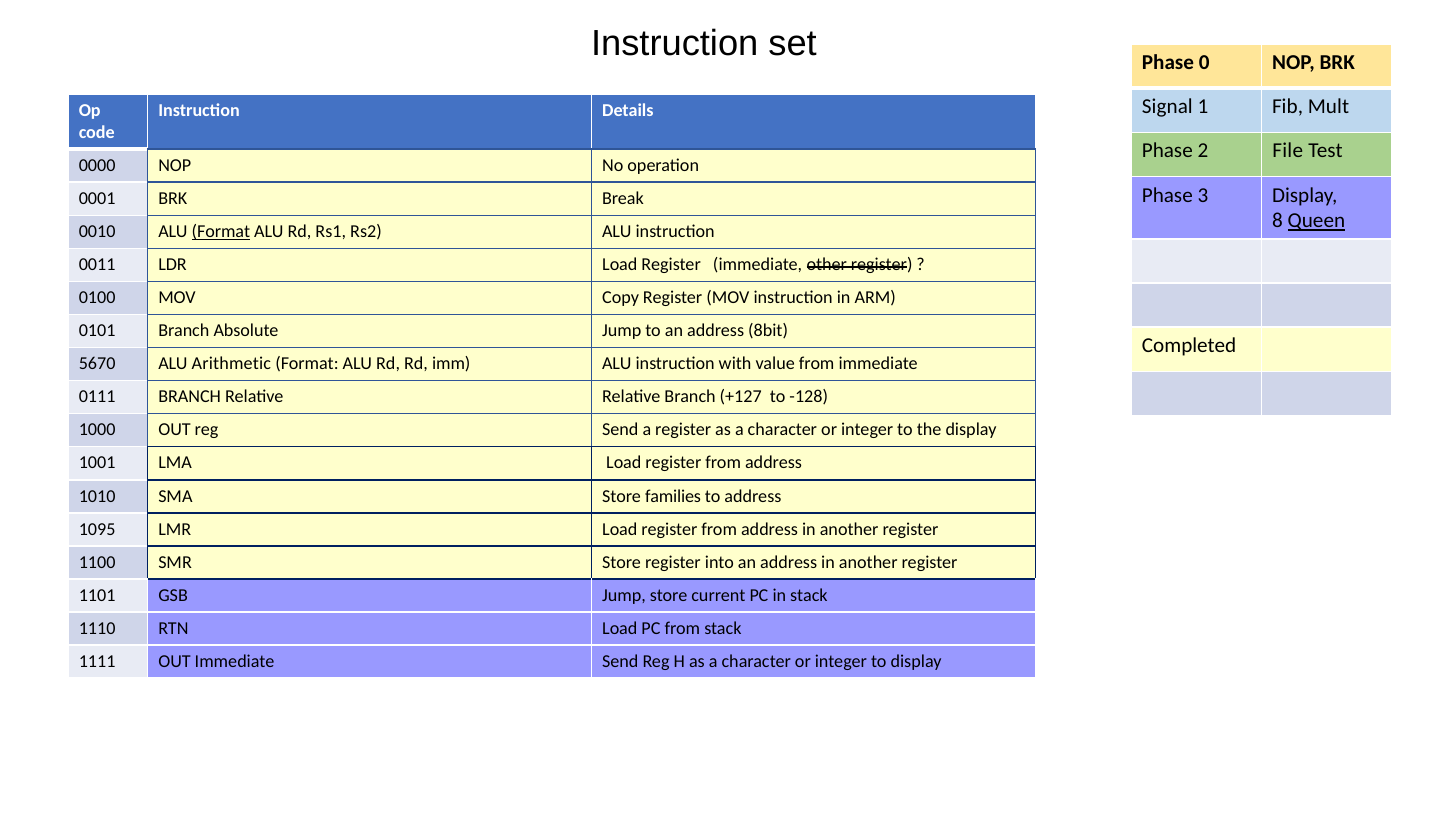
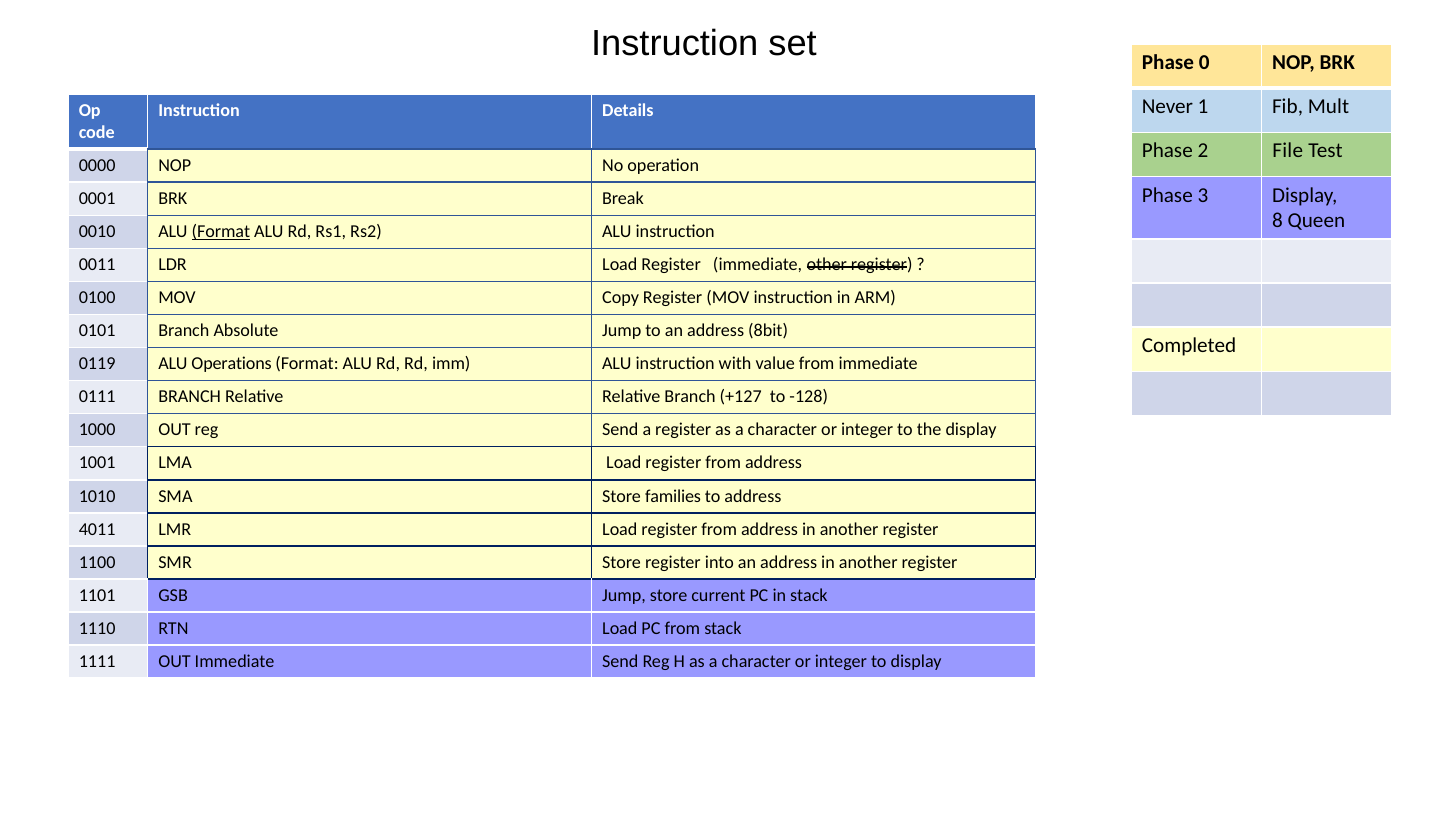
Signal: Signal -> Never (1167, 107)
Queen underline: present -> none (1316, 221)
5670: 5670 -> 0119 (97, 364)
Arithmetic: Arithmetic -> Operations (232, 364)
1095: 1095 -> 4011 (97, 530)
